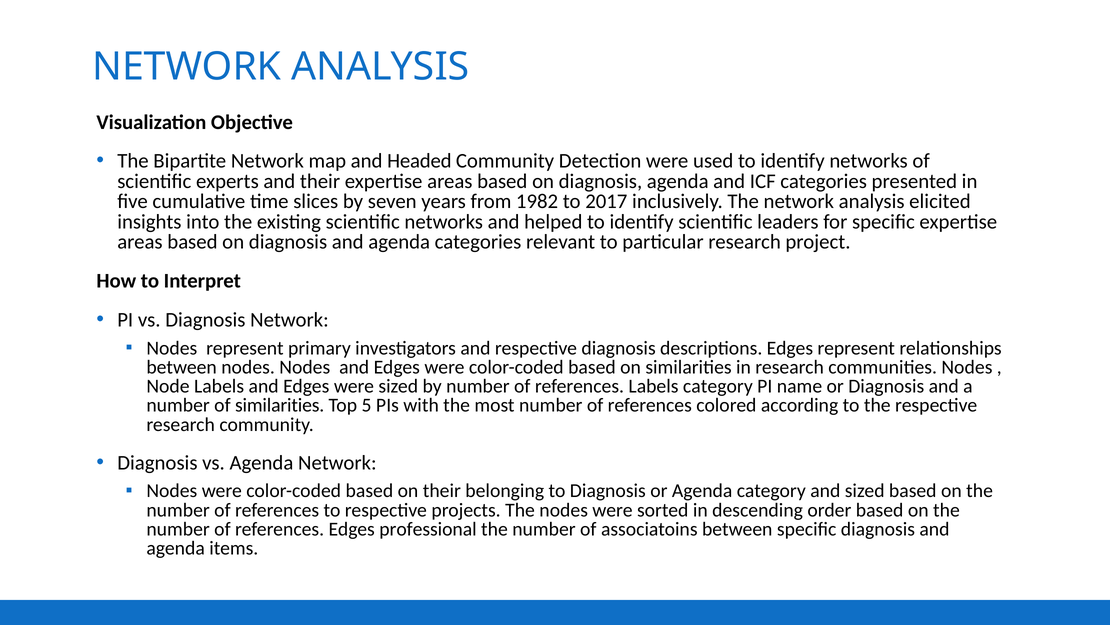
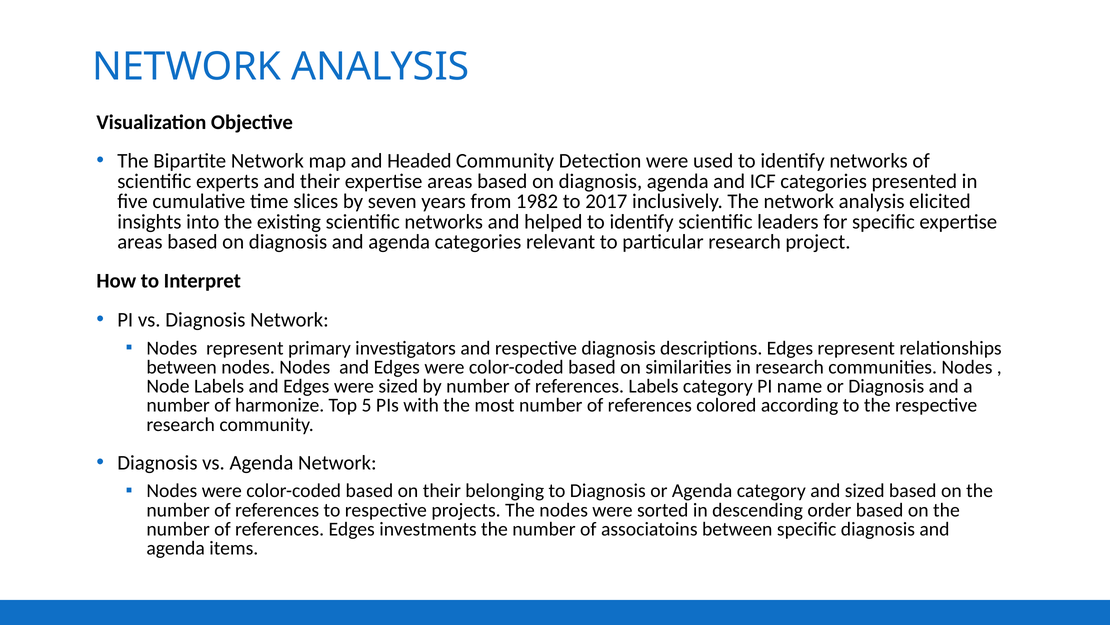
of similarities: similarities -> harmonize (280, 405)
professional: professional -> investments (428, 529)
